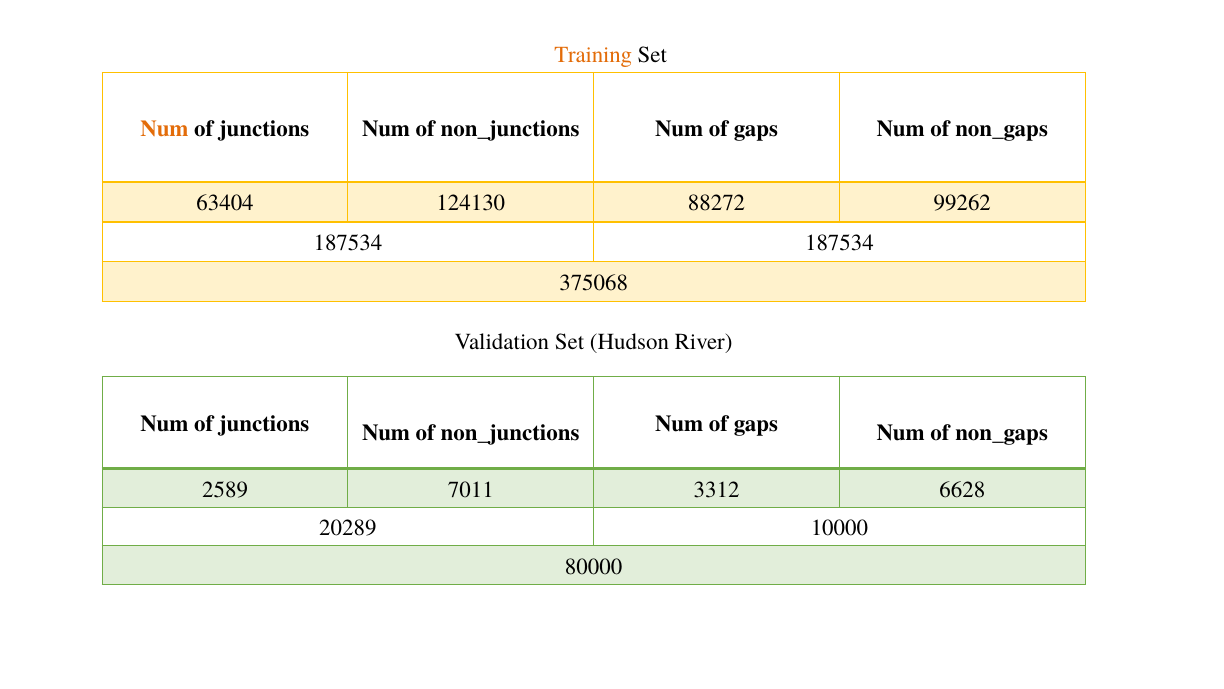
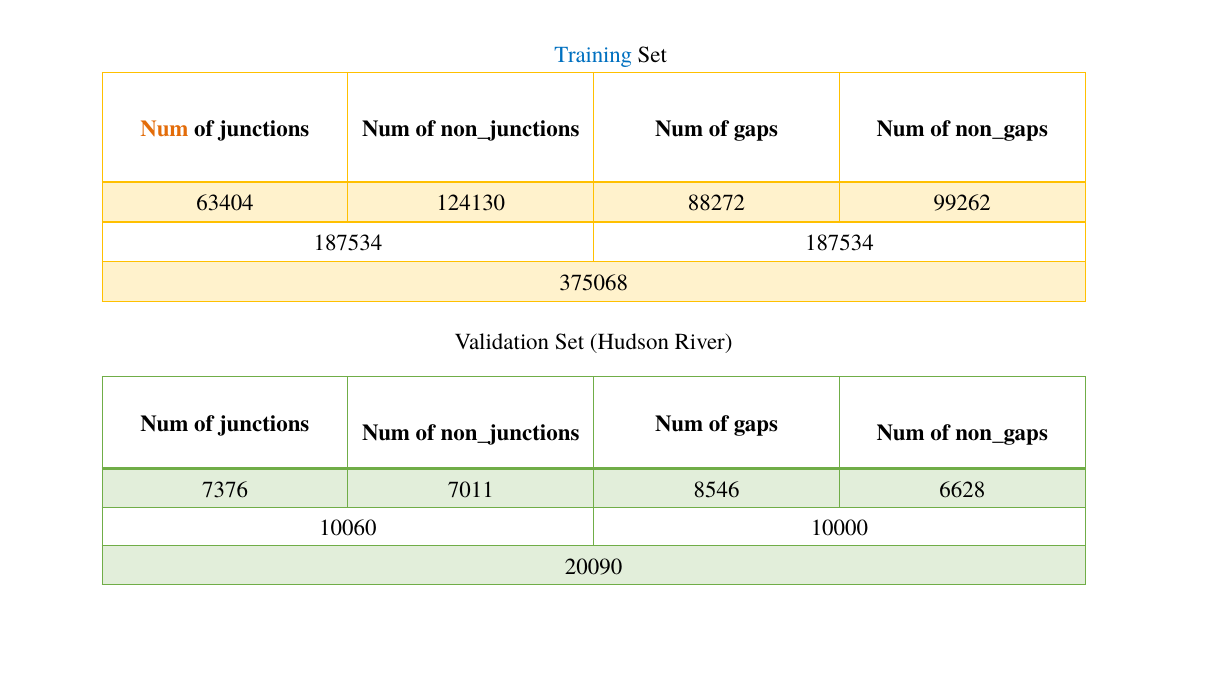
Training colour: orange -> blue (593, 55)
2589: 2589 -> 7376 (225, 489)
3312: 3312 -> 8546 (717, 489)
20289: 20289 -> 10060 (348, 528)
80000: 80000 -> 20090 (594, 566)
